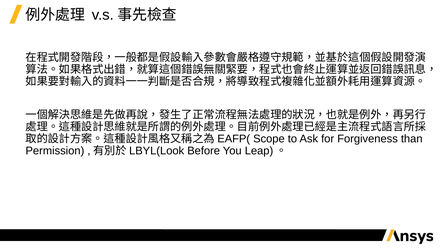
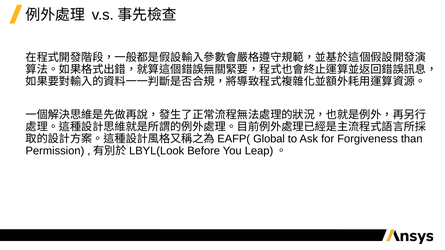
Scope: Scope -> Global (269, 139)
